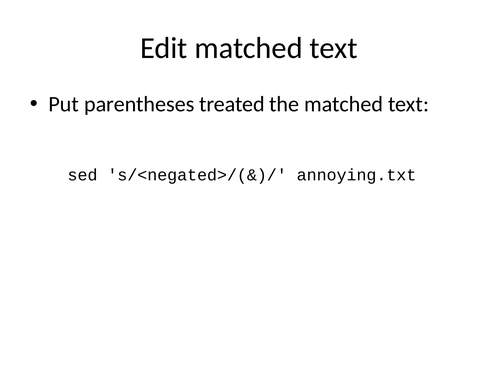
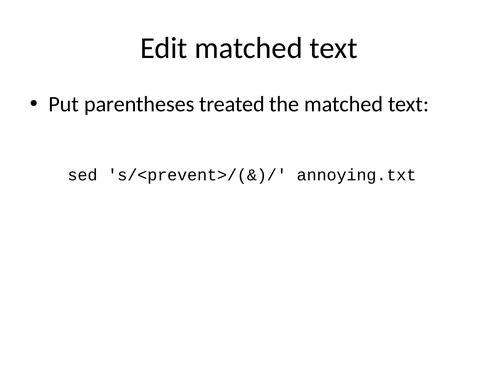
s/<negated>/(&)/: s/<negated>/(&)/ -> s/<prevent>/(&)/ (197, 175)
